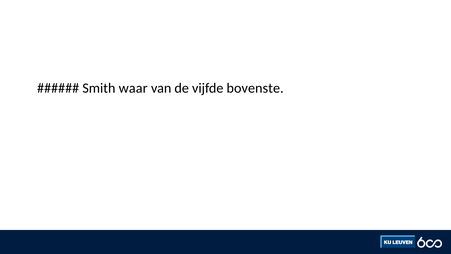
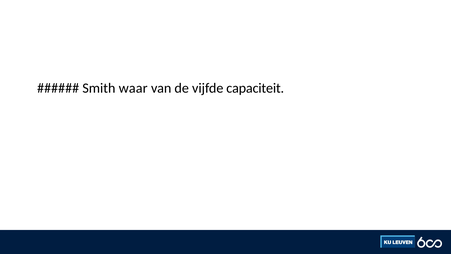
bovenste: bovenste -> capaciteit (255, 88)
